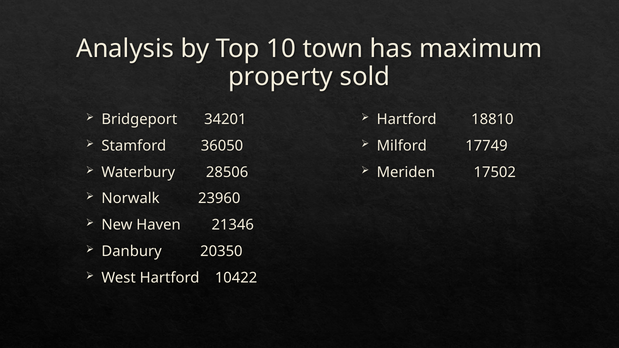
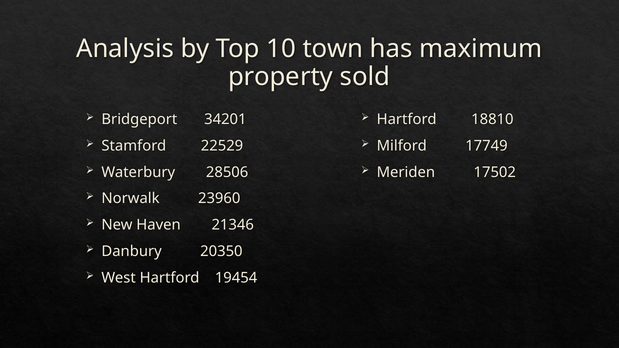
36050: 36050 -> 22529 (222, 146)
10422: 10422 -> 19454 (236, 278)
